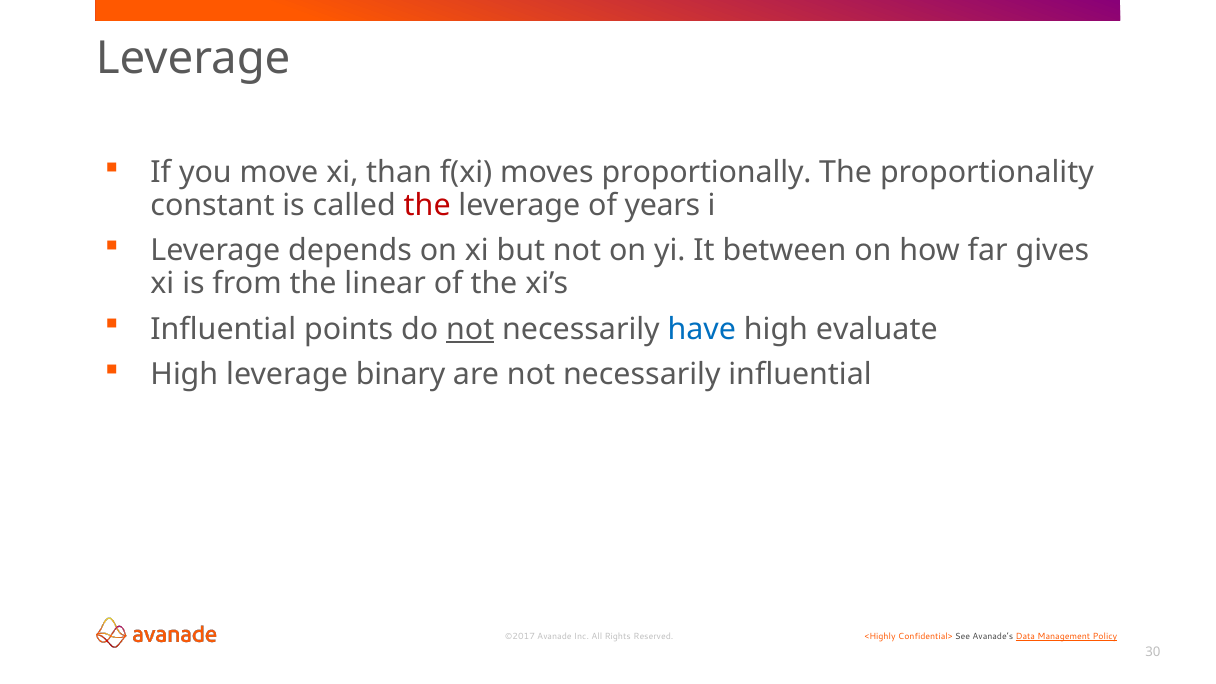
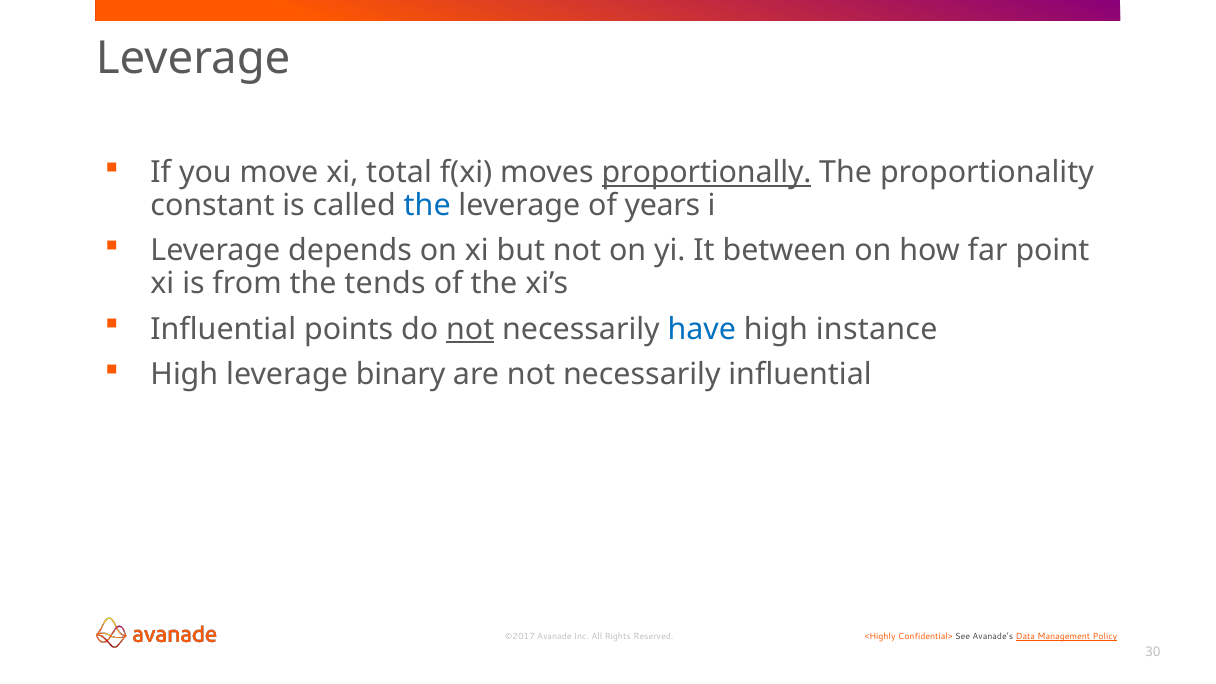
than: than -> total (399, 173)
proportionally underline: none -> present (707, 173)
the colour: red -> blue (427, 206)
gives: gives -> point (1053, 251)
linear: linear -> tends (385, 284)
evaluate: evaluate -> instance (877, 329)
